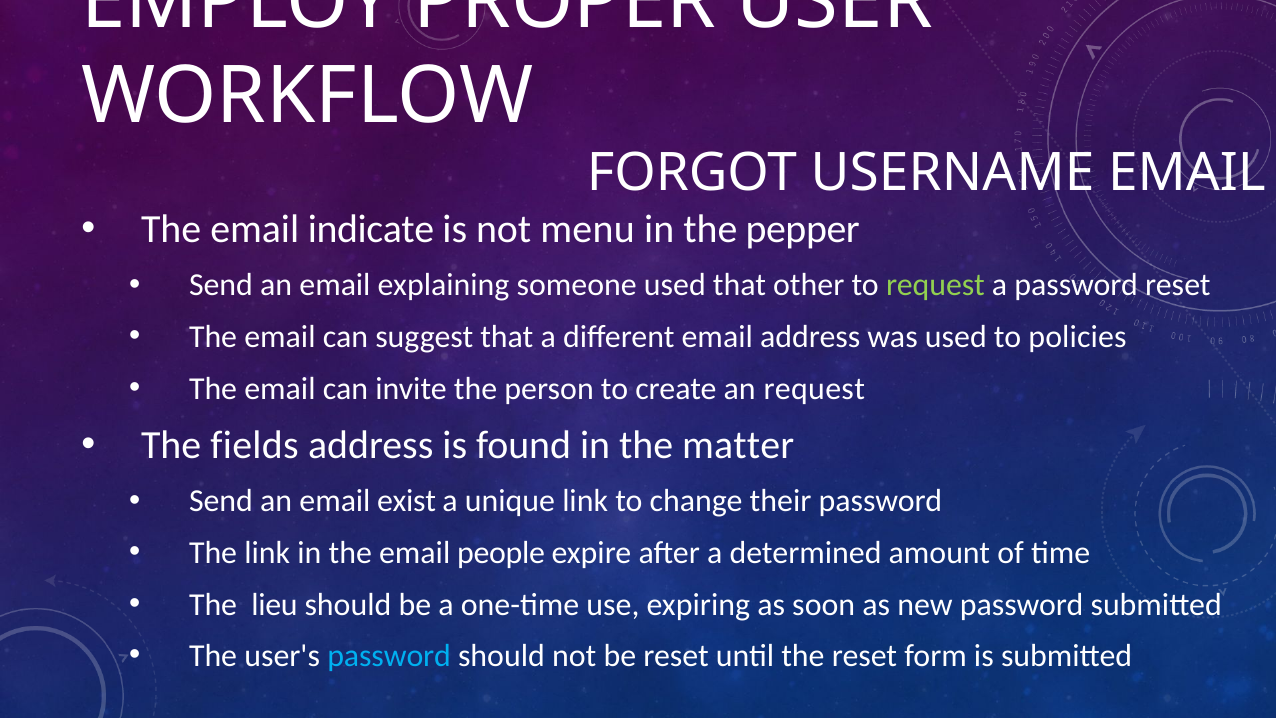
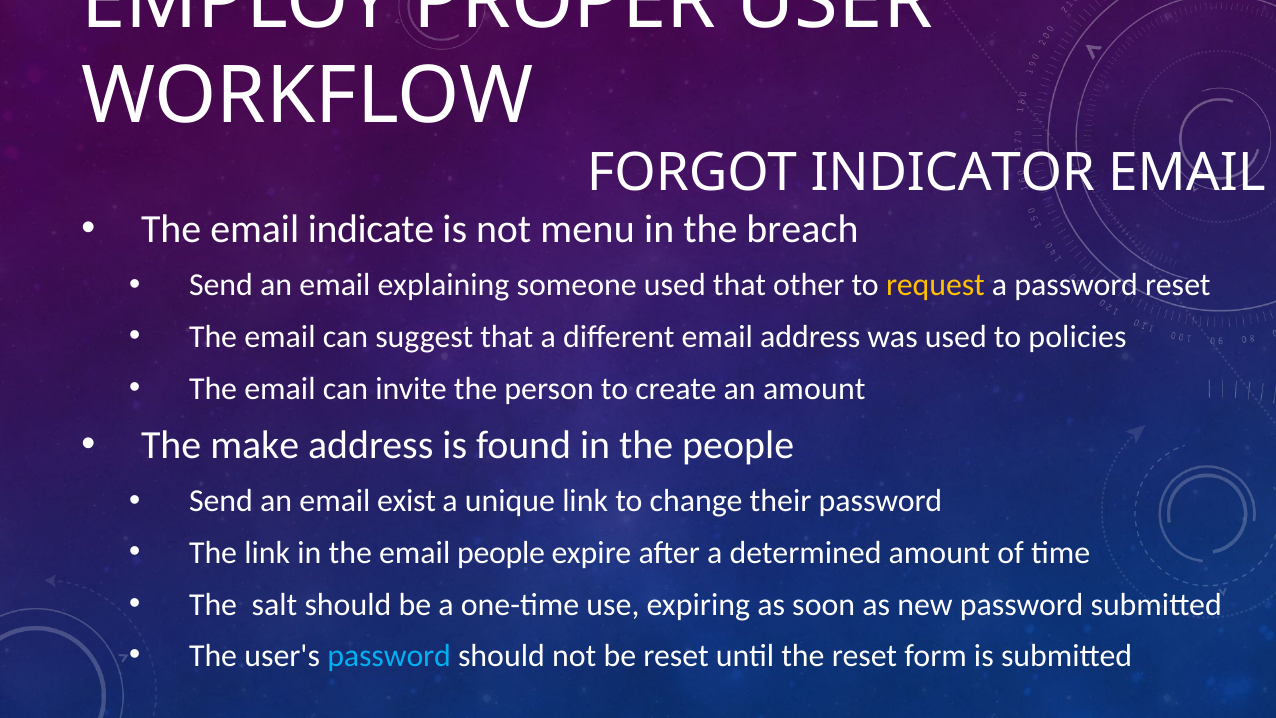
USERNAME: USERNAME -> INDICATOR (953, 173)
pepper: pepper -> breach (802, 230)
request colour: light green -> yellow (935, 285)
an request: request -> amount (814, 389)
fields: fields -> make (255, 445)
the matter: matter -> people (738, 445)
lieu: lieu -> salt (274, 604)
